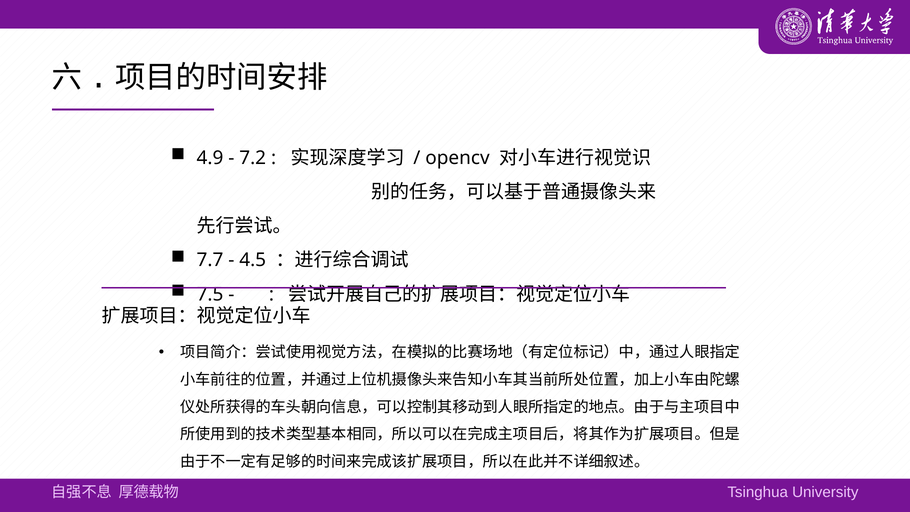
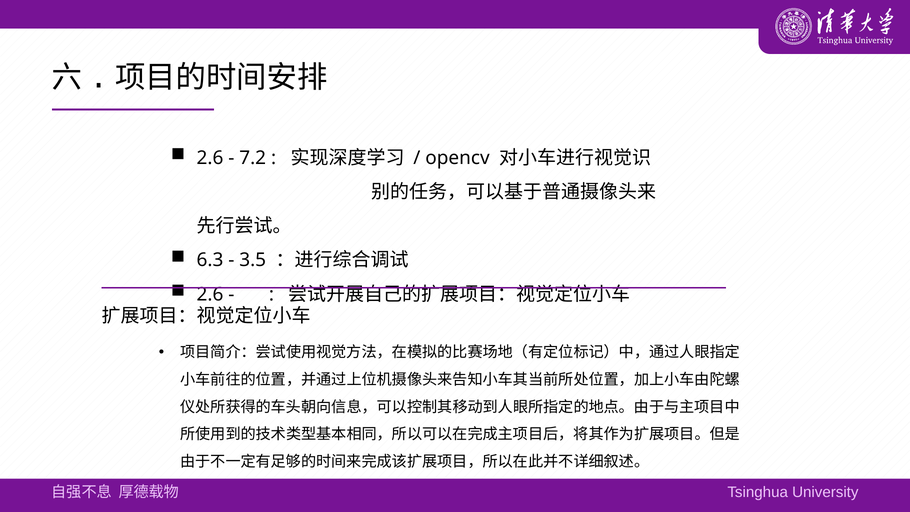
4.9: 4.9 -> 2.6 (210, 158)
7.7: 7.7 -> 6.3 (210, 260)
4.5: 4.5 -> 3.5 (253, 260)
7.5: 7.5 -> 2.6 (210, 294)
